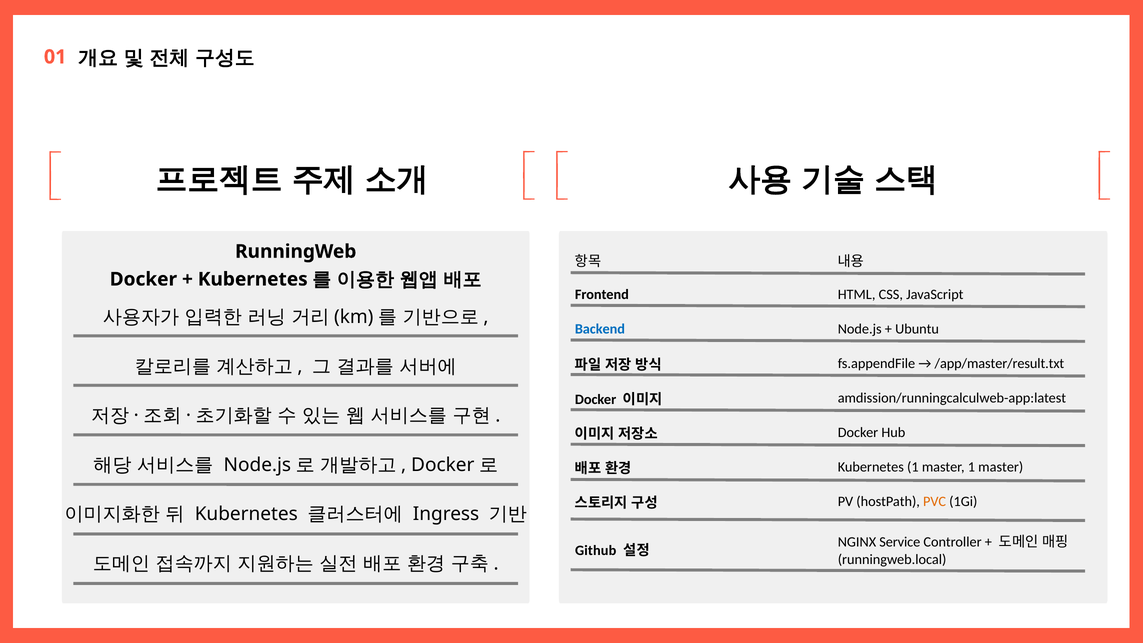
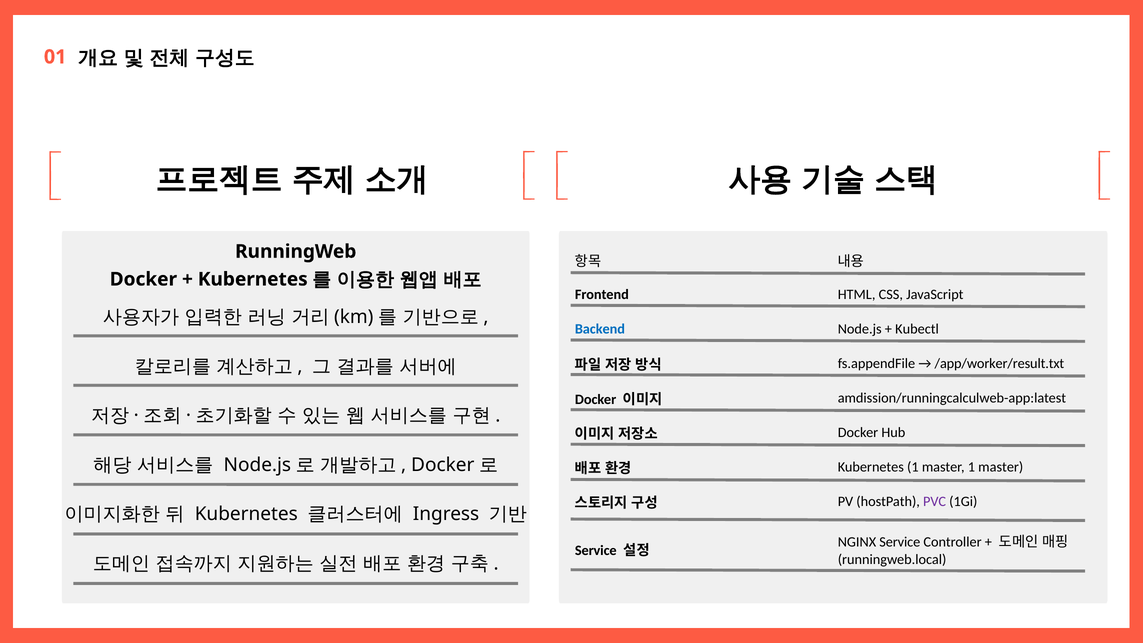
Ubuntu: Ubuntu -> Kubectl (917, 329)
/app/master/result.txt: /app/master/result.txt -> /app/worker/result.txt (999, 364)
PVC colour: orange -> purple (935, 502)
Github: Github -> Service (596, 551)
